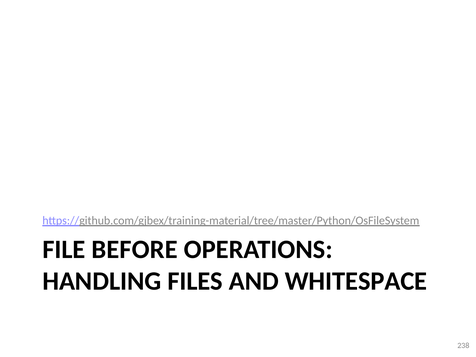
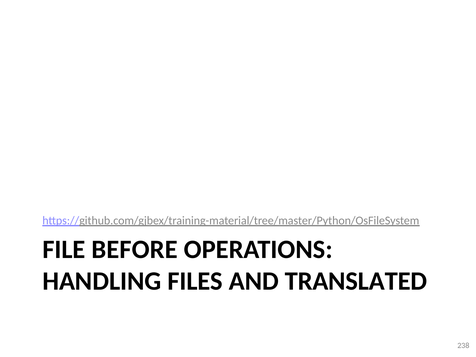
WHITESPACE: WHITESPACE -> TRANSLATED (356, 281)
